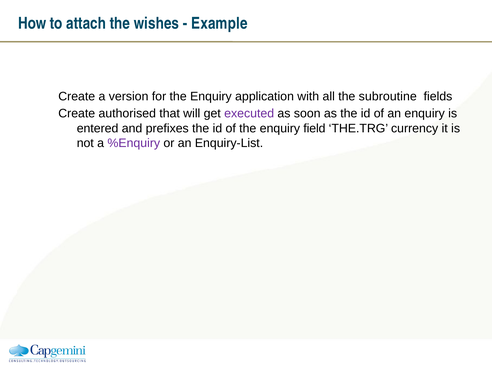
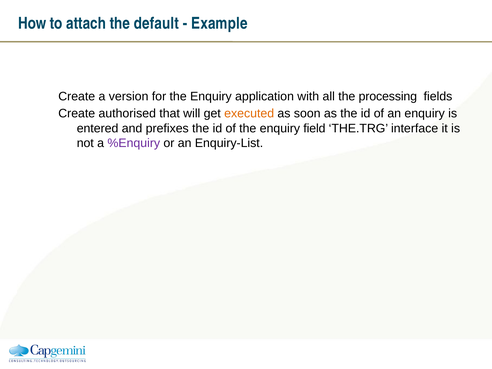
wishes: wishes -> default (156, 23)
subroutine: subroutine -> processing (388, 96)
executed colour: purple -> orange (249, 114)
currency: currency -> interface (415, 128)
